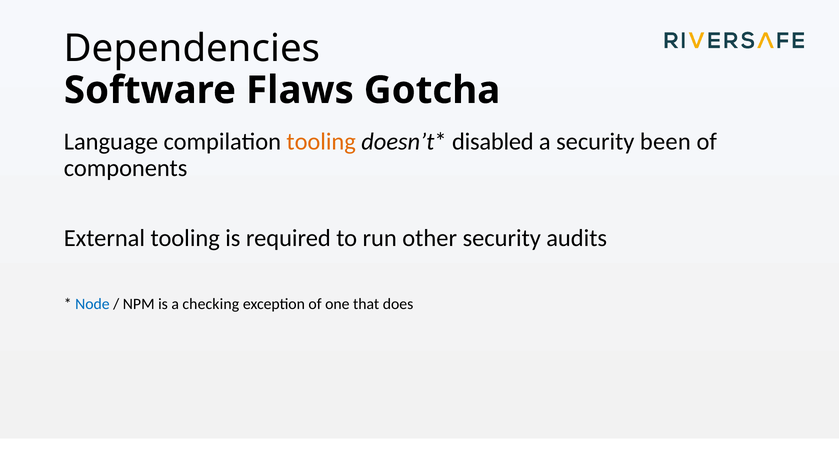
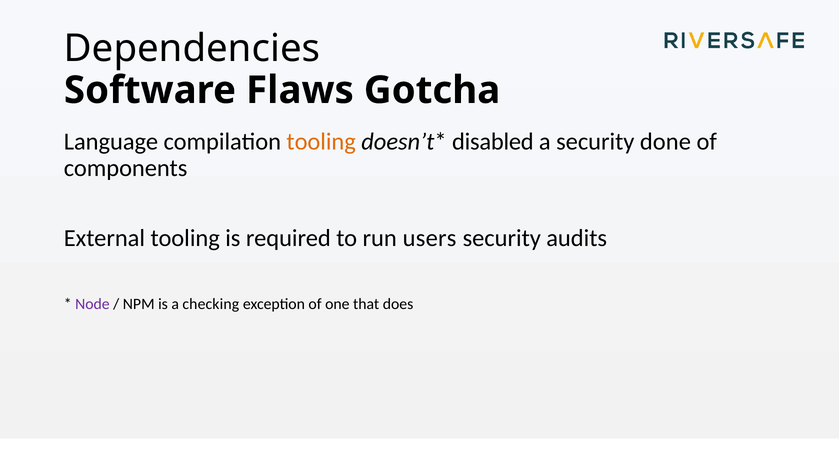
been: been -> done (665, 142)
other: other -> users (430, 238)
Node colour: blue -> purple (92, 304)
